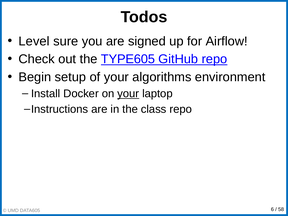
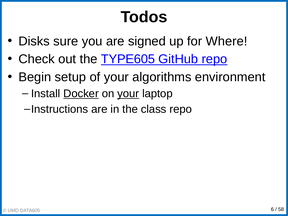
Level: Level -> Disks (34, 41)
Airflow: Airflow -> Where (227, 41)
Docker underline: none -> present (81, 94)
